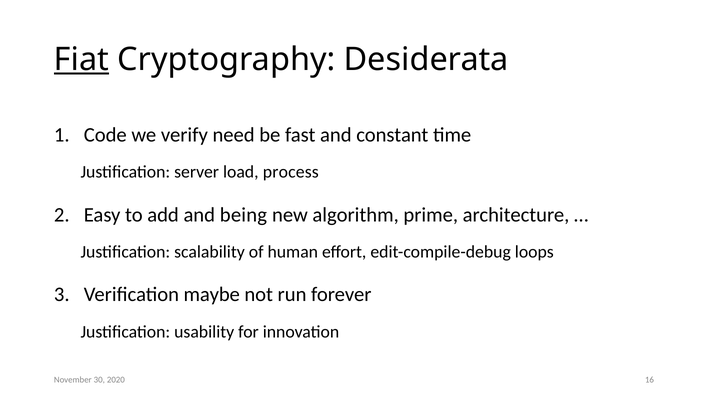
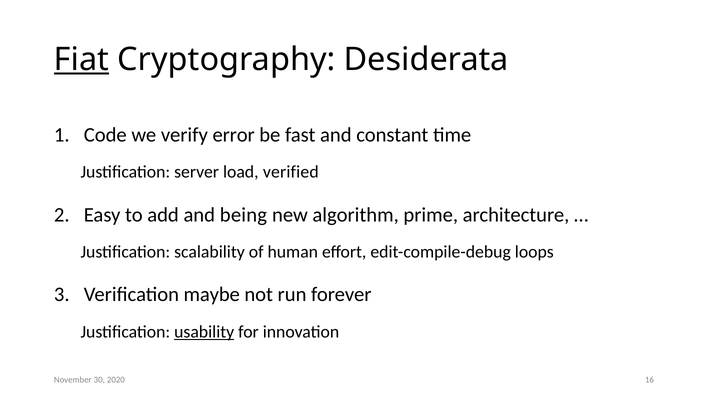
need: need -> error (234, 135)
process: process -> verified (291, 172)
usability underline: none -> present (204, 332)
